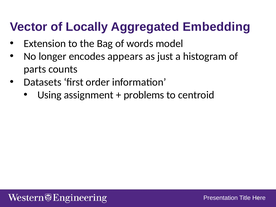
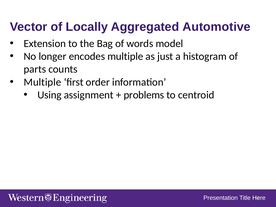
Embedding: Embedding -> Automotive (217, 27)
encodes appears: appears -> multiple (125, 56)
Datasets: Datasets -> Multiple (42, 82)
